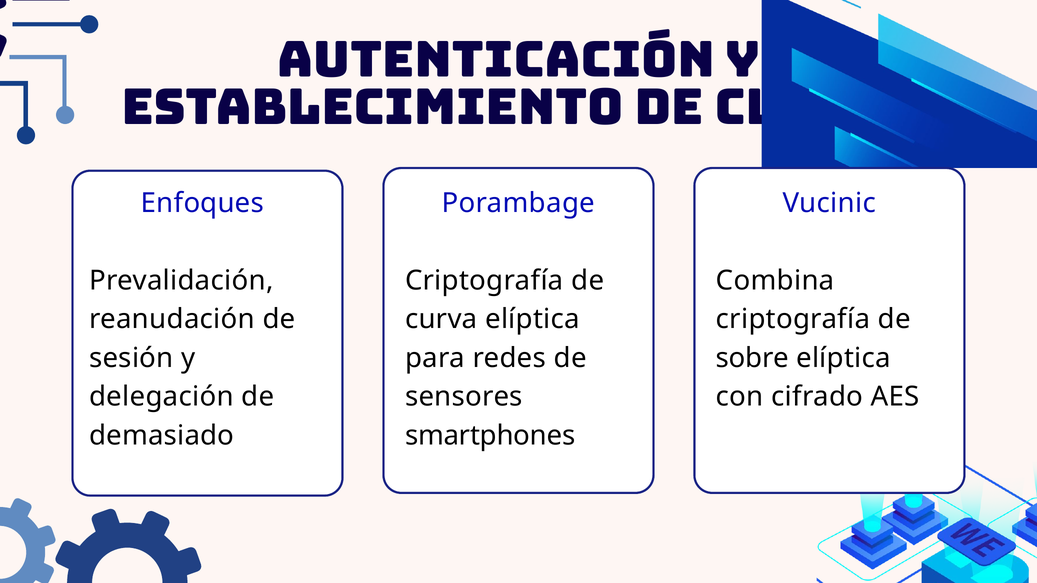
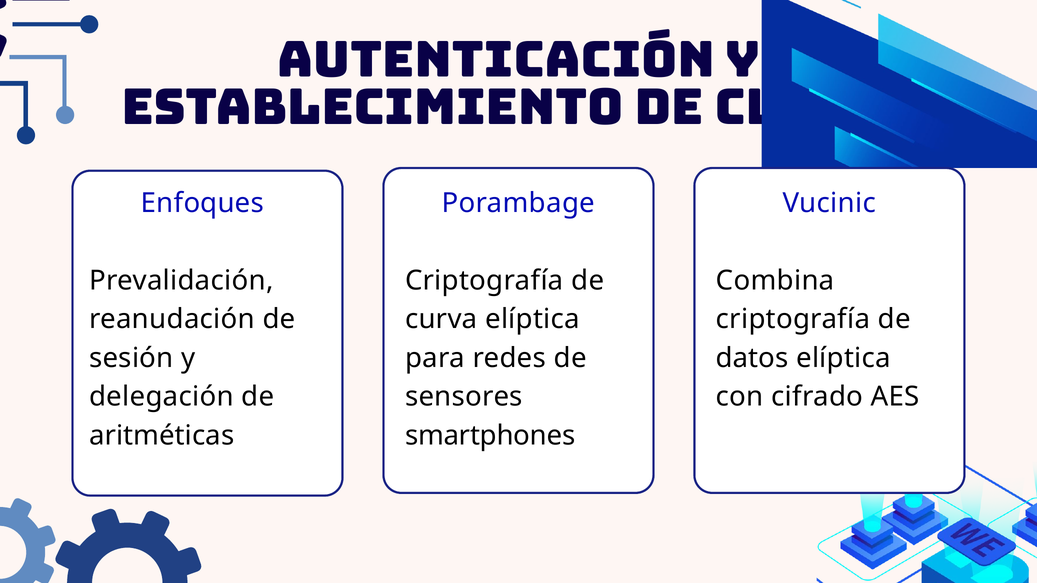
sobre: sobre -> datos (752, 358)
demasiado: demasiado -> aritméticas (162, 436)
